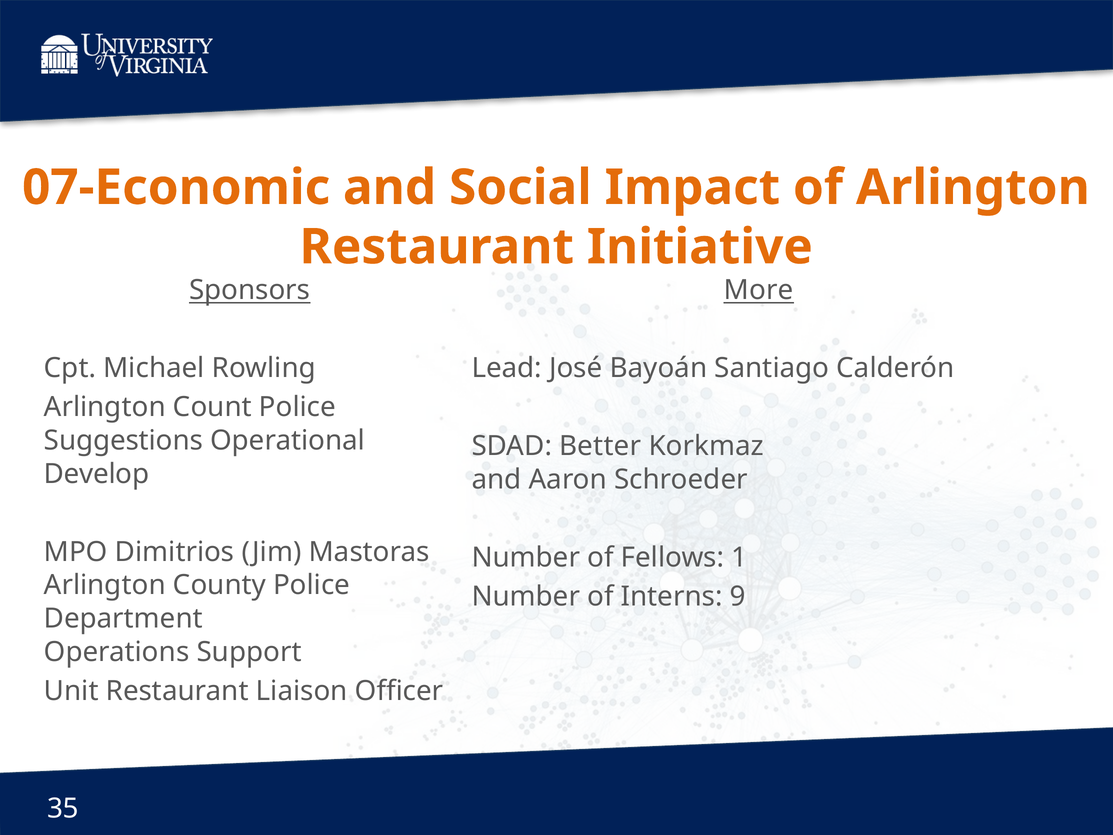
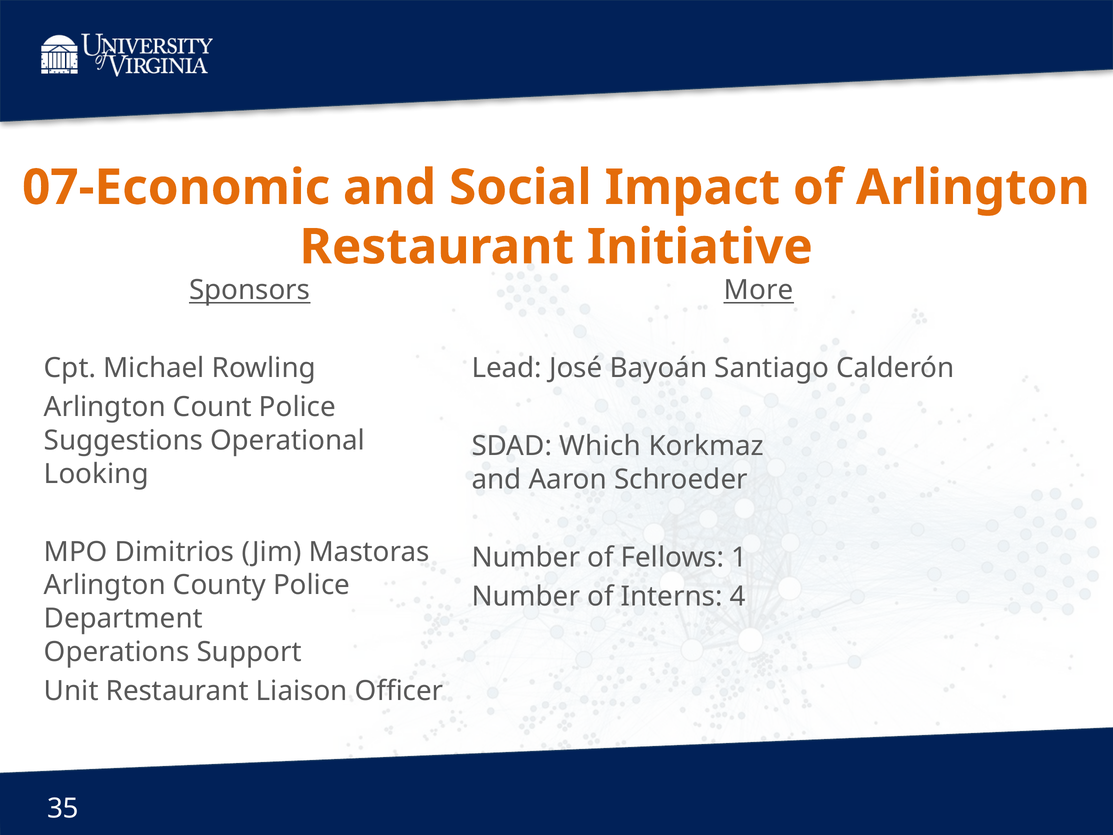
Better: Better -> Which (600, 446)
Develop: Develop -> Looking (96, 474)
9: 9 -> 4 (738, 596)
